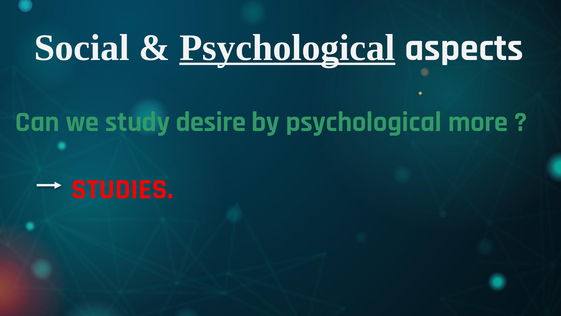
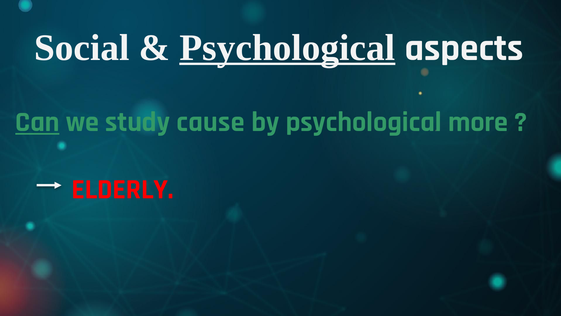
Can underline: none -> present (37, 122)
desire: desire -> cause (211, 122)
STUDIES: STUDIES -> ELDERLY (123, 189)
